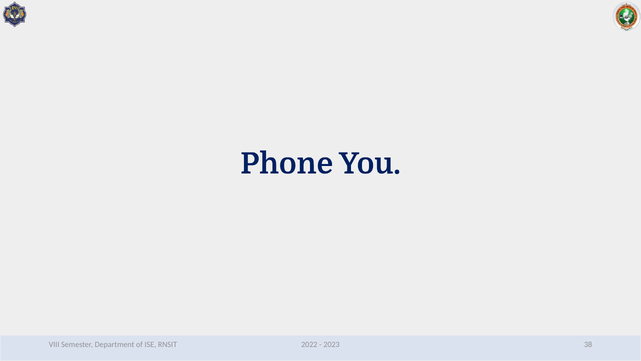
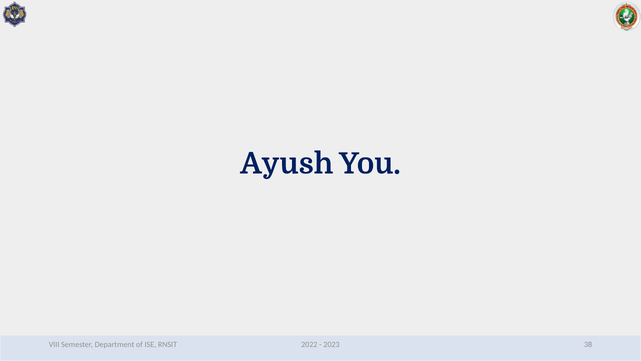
Phone: Phone -> Ayush (287, 164)
